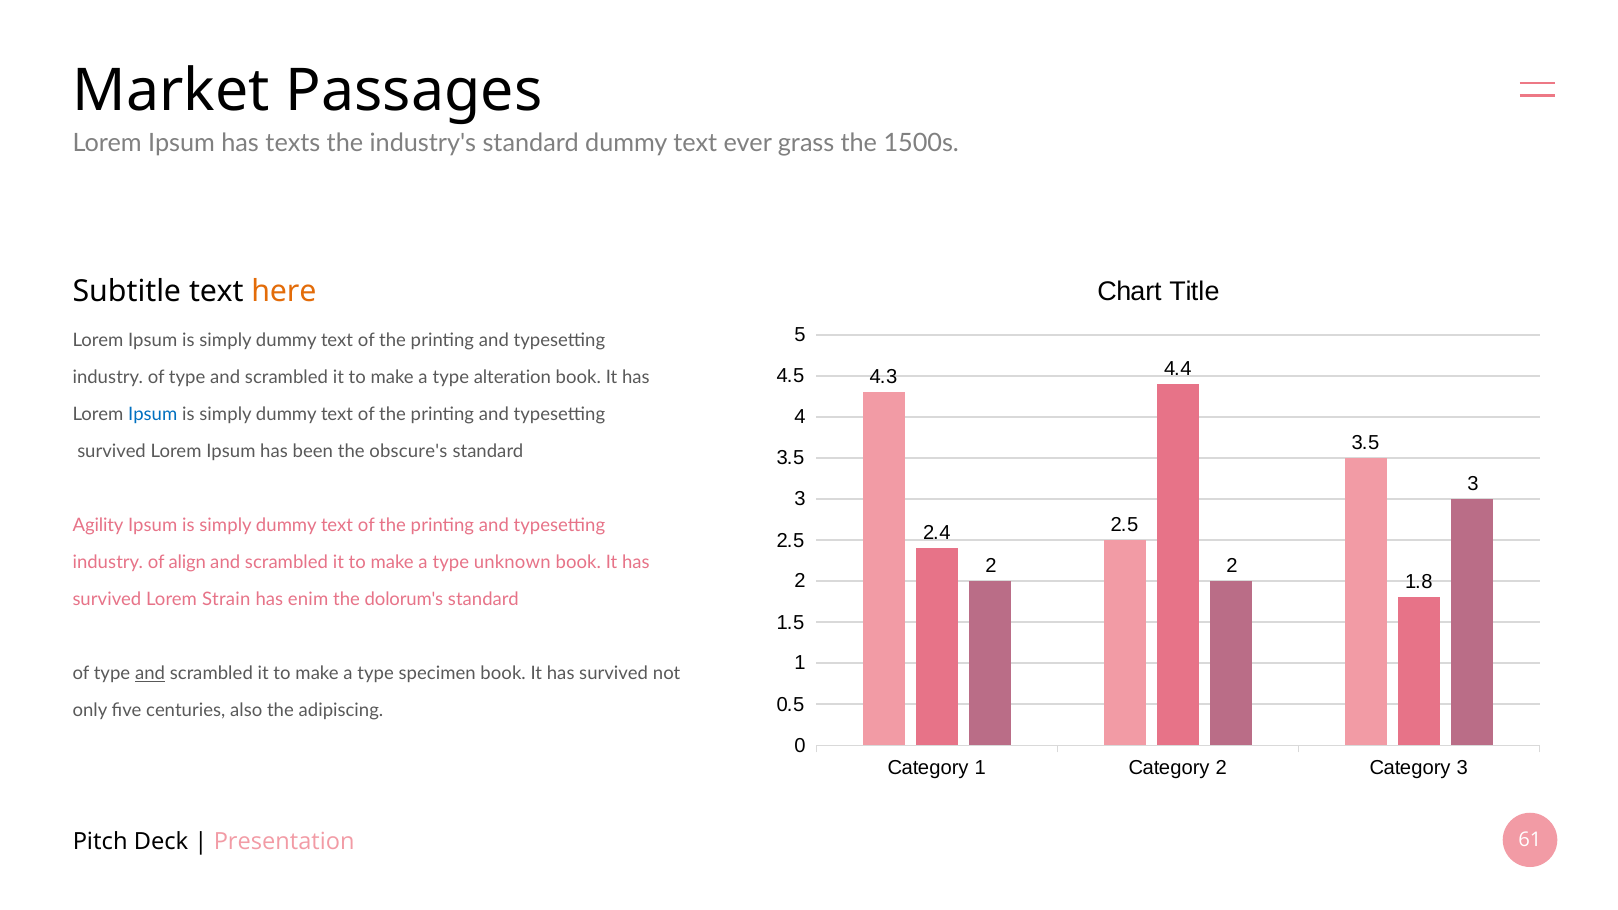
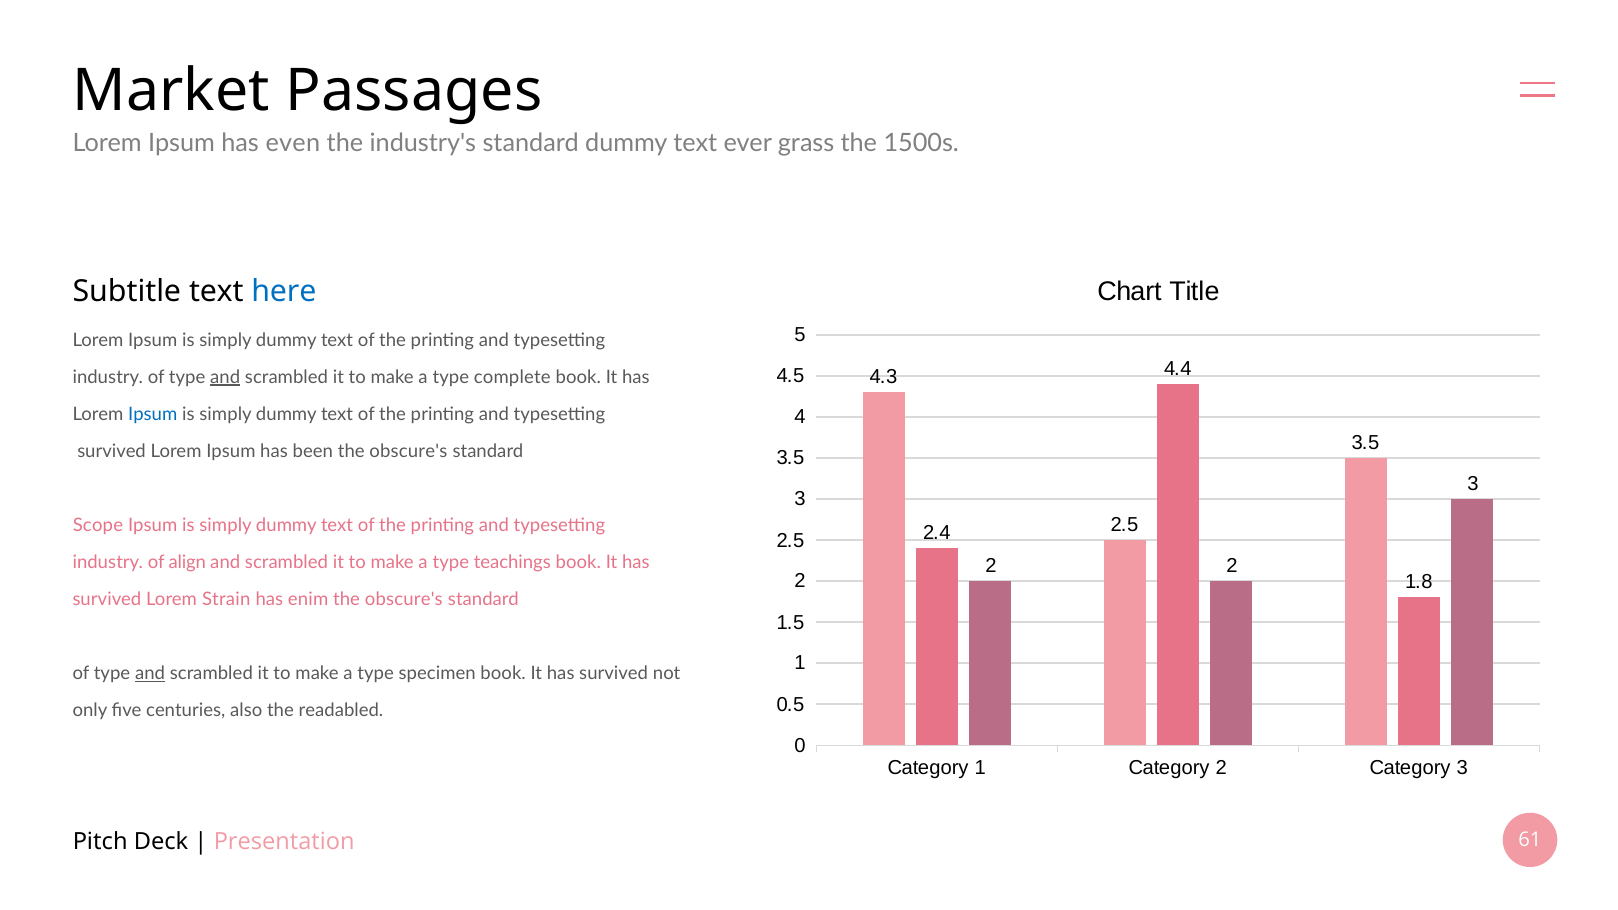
texts: texts -> even (293, 143)
here colour: orange -> blue (284, 291)
and underline: none -> present (225, 377)
alteration: alteration -> complete (512, 377)
Agility: Agility -> Scope (98, 525)
unknown: unknown -> teachings (512, 562)
dolorum's: dolorum's -> obscure's (404, 600)
adipiscing: adipiscing -> readabled (341, 711)
